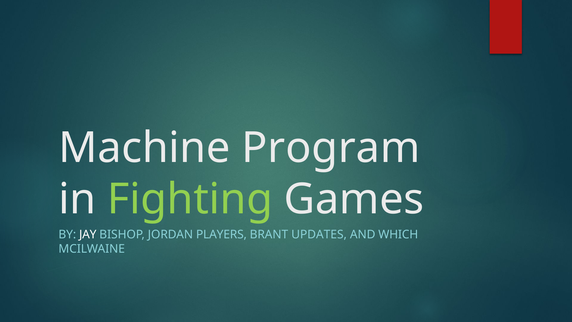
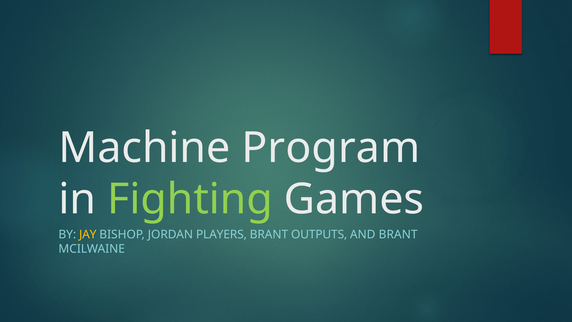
JAY colour: white -> yellow (88, 234)
UPDATES: UPDATES -> OUTPUTS (319, 234)
AND WHICH: WHICH -> BRANT (398, 234)
